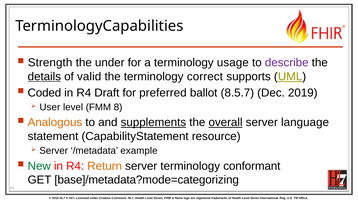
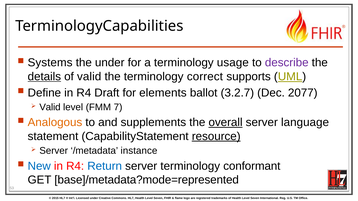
Strength: Strength -> Systems (50, 63)
Coded: Coded -> Define (44, 93)
preferred: preferred -> elements (163, 93)
8.5.7: 8.5.7 -> 3.2.7 (237, 93)
2019: 2019 -> 2077 (303, 93)
User: User -> Valid (50, 107)
8: 8 -> 7 (118, 107)
supplements underline: present -> none (153, 123)
resource underline: none -> present (216, 137)
example: example -> instance (139, 151)
New colour: green -> blue (39, 166)
Return colour: orange -> blue (105, 166)
base]/metadata?mode=categorizing: base]/metadata?mode=categorizing -> base]/metadata?mode=represented (147, 180)
